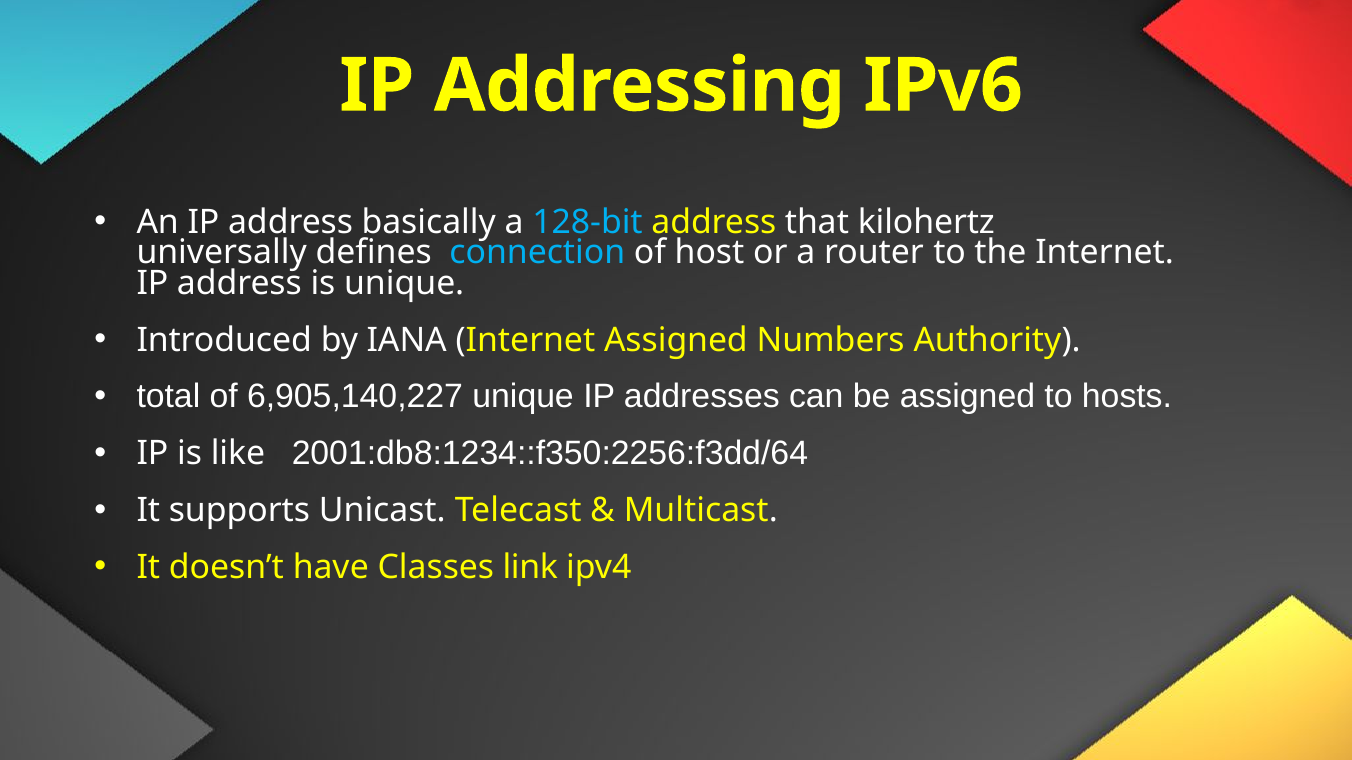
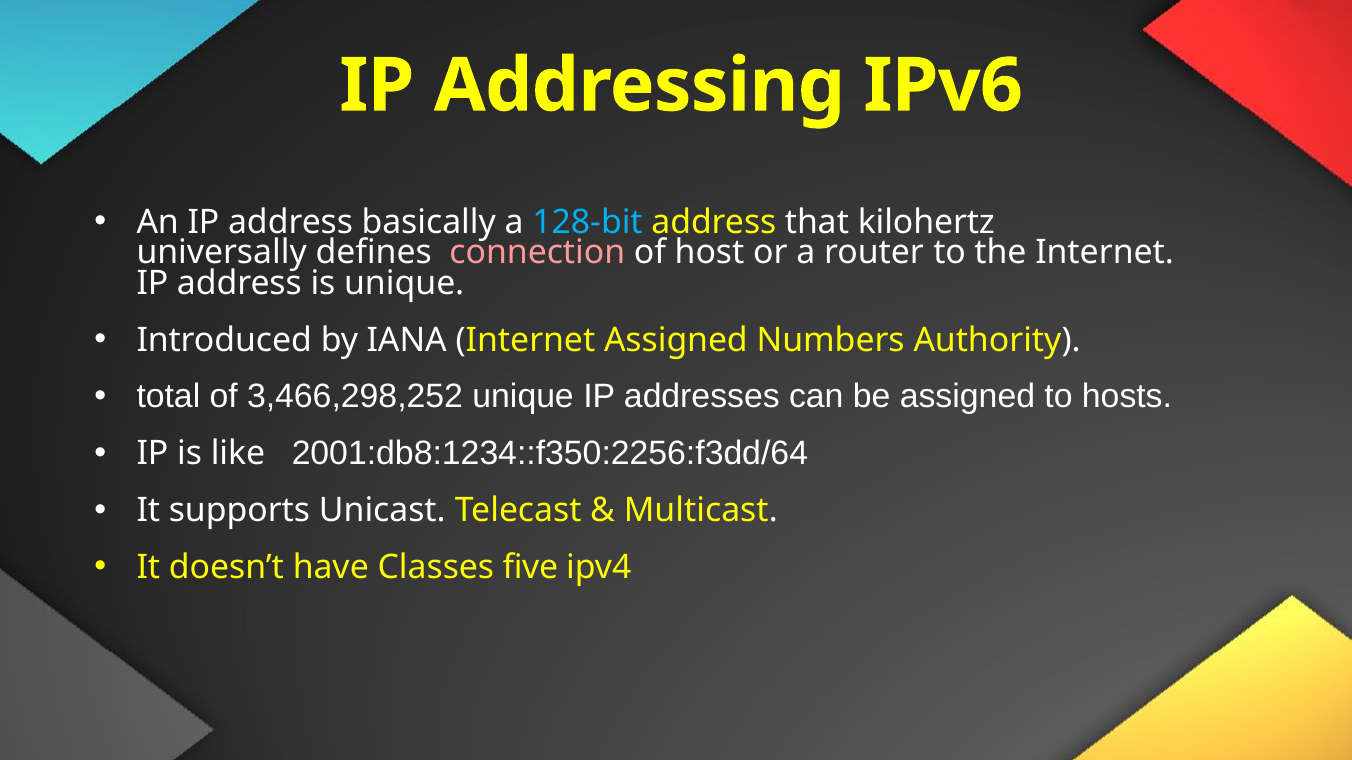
connection colour: light blue -> pink (537, 253)
6,905,140,227: 6,905,140,227 -> 3,466,298,252 (355, 397)
link: link -> five (530, 568)
